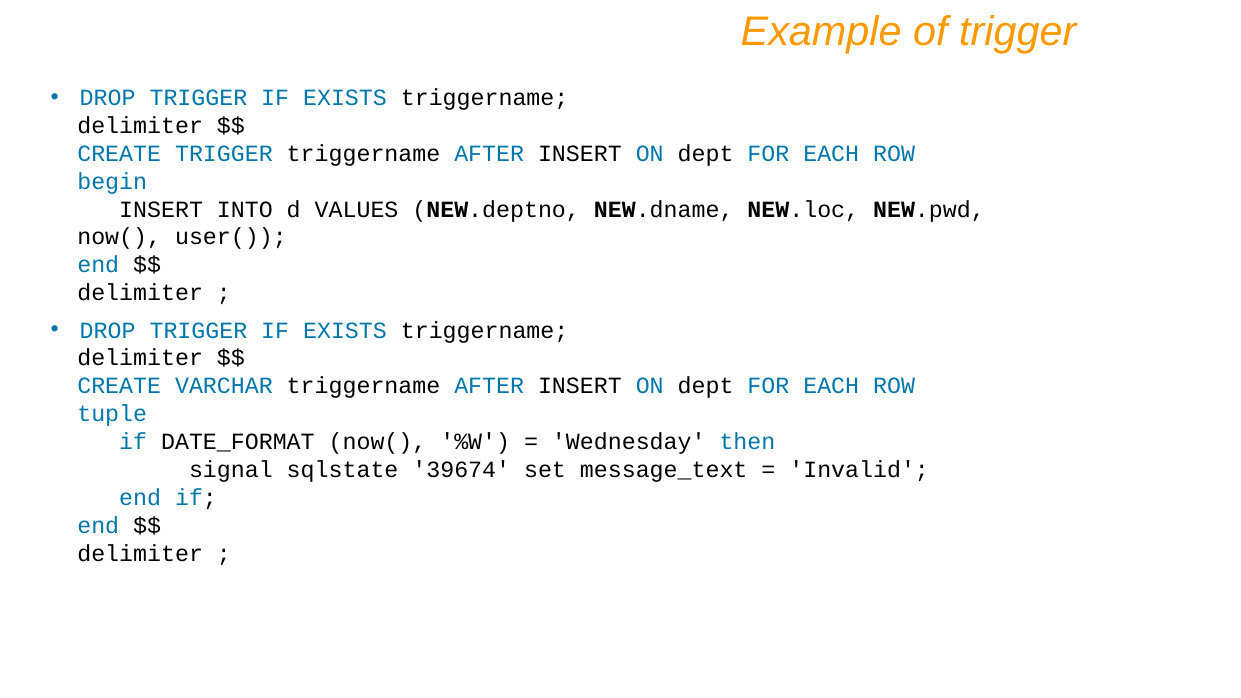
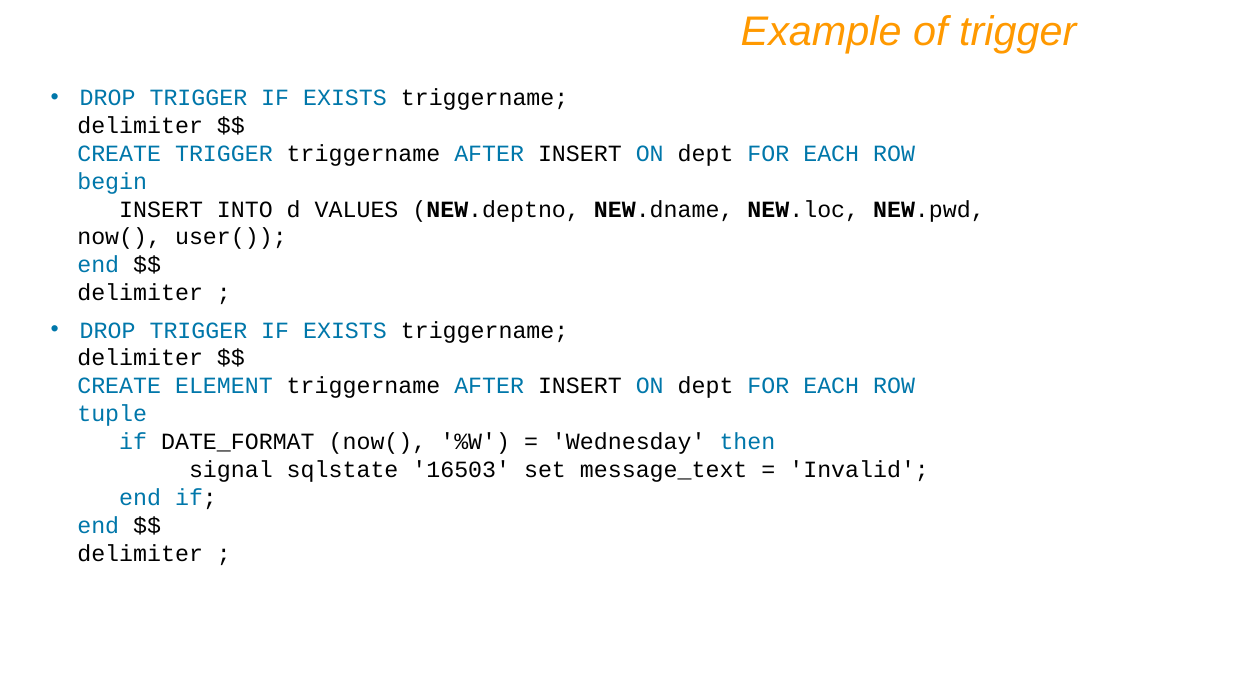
VARCHAR: VARCHAR -> ELEMENT (224, 386)
39674: 39674 -> 16503 (461, 470)
